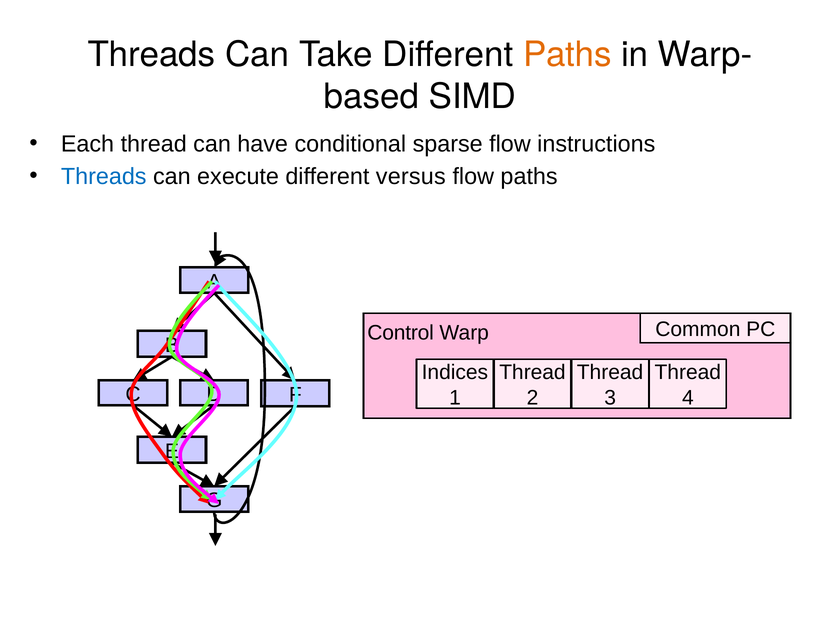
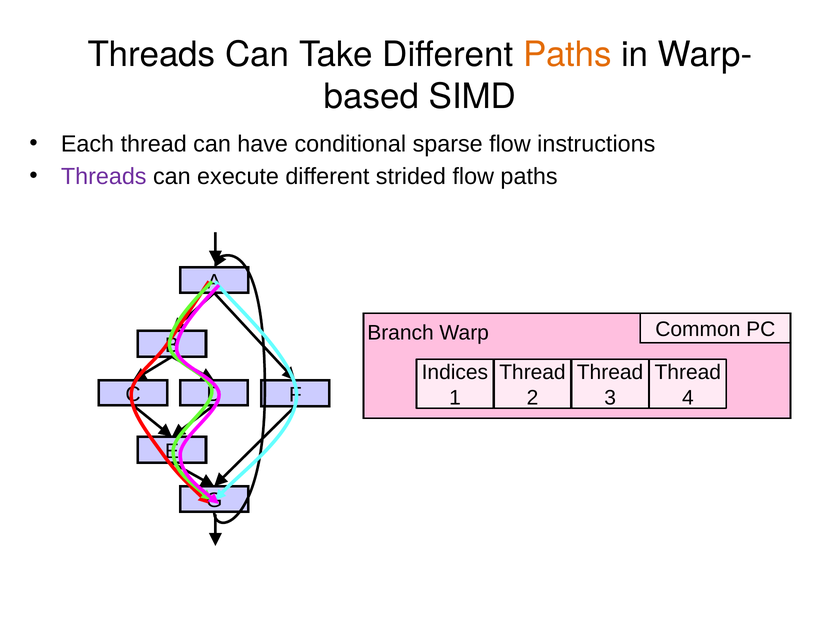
Threads colour: blue -> purple (104, 177)
versus: versus -> strided (411, 177)
Control: Control -> Branch (400, 333)
